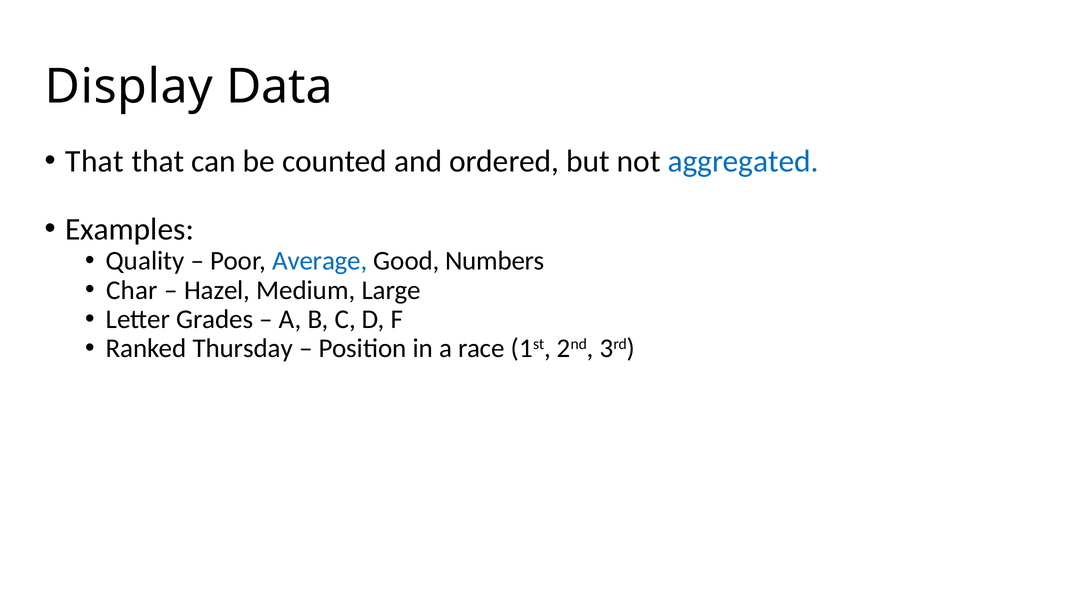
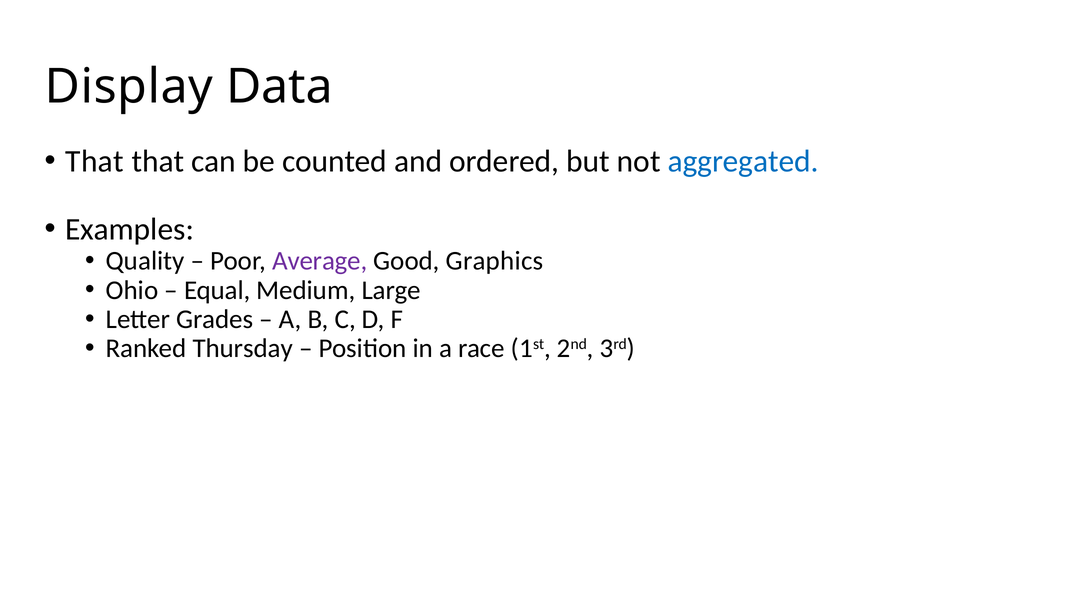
Average colour: blue -> purple (320, 261)
Numbers: Numbers -> Graphics (495, 261)
Char: Char -> Ohio (132, 290)
Hazel: Hazel -> Equal (217, 290)
